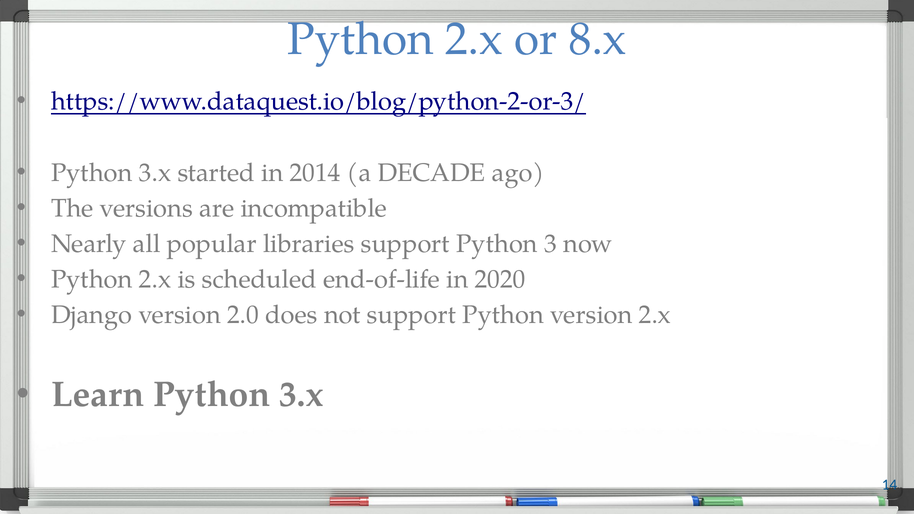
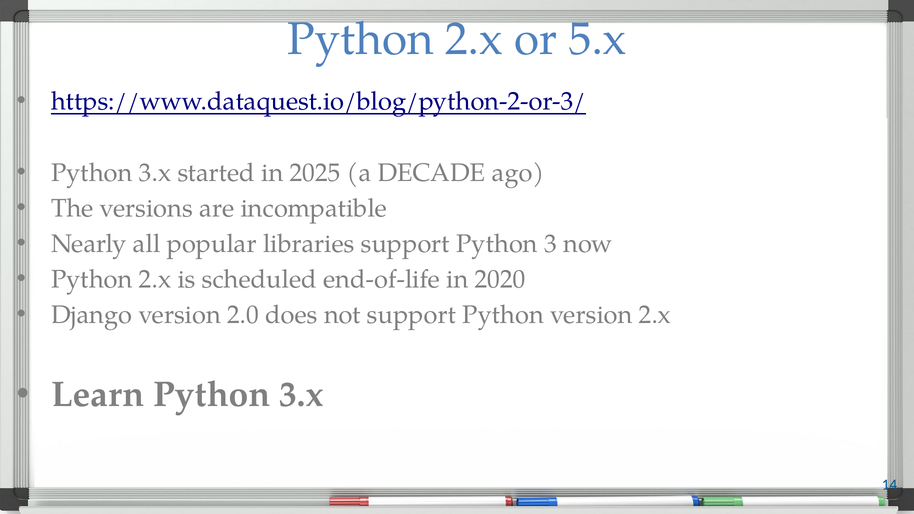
8.x: 8.x -> 5.x (598, 39)
2014: 2014 -> 2025 (315, 173)
